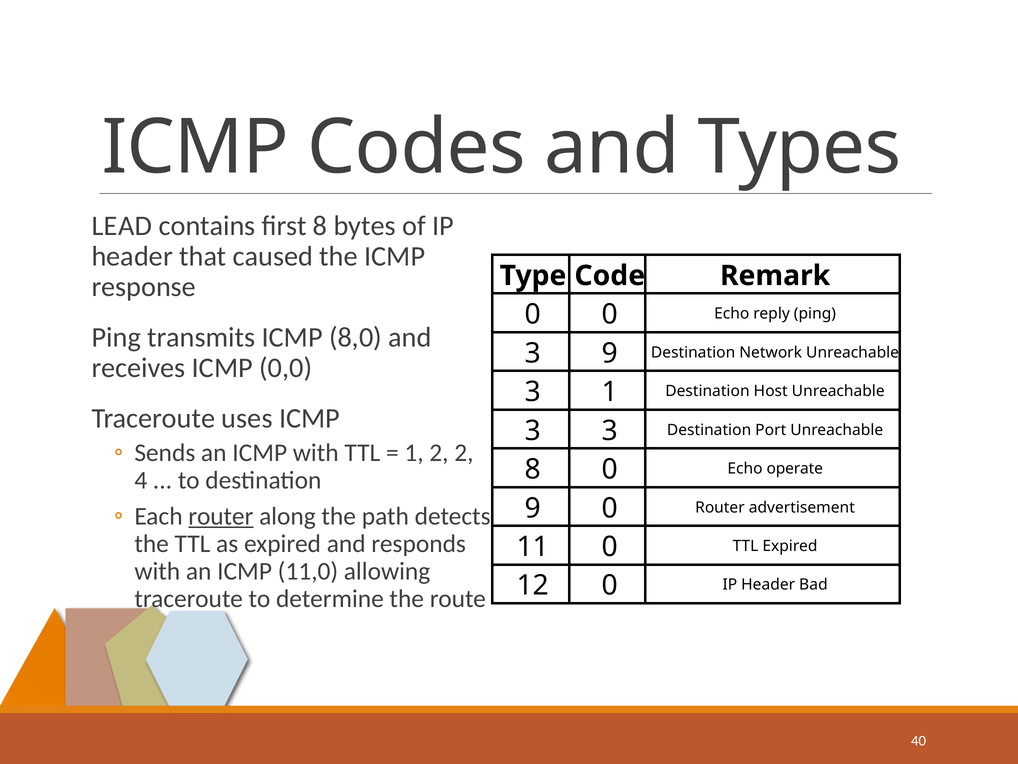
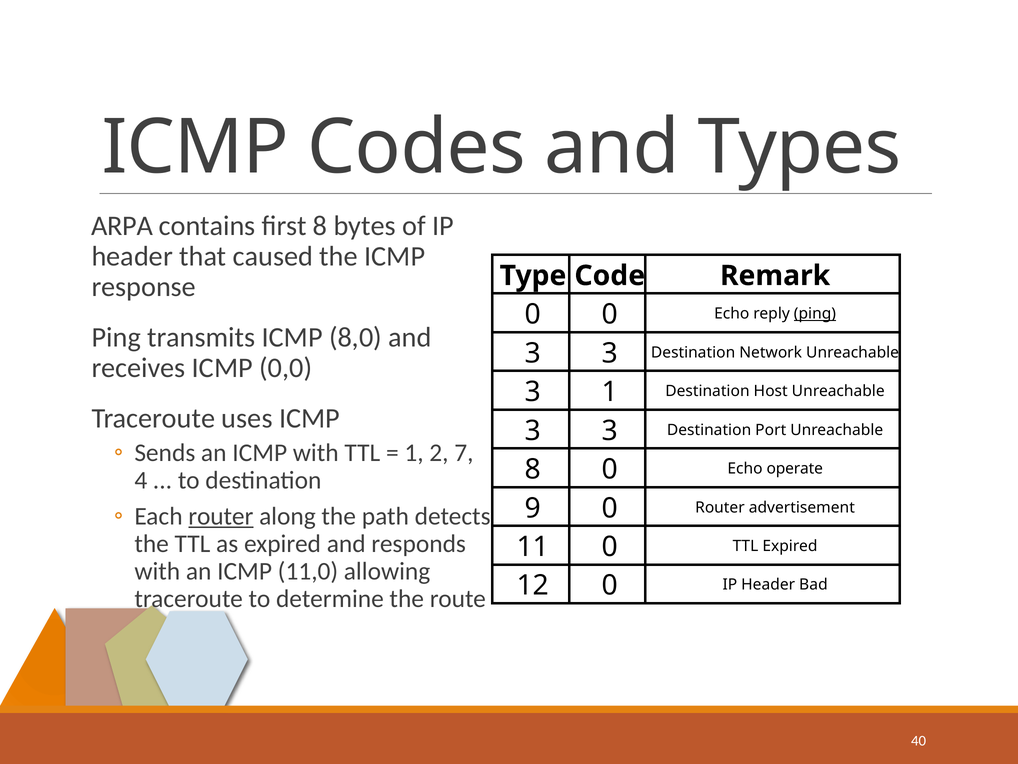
LEAD: LEAD -> ARPA (122, 226)
ping underline: none -> present (815, 313)
9: 9 -> 3 (610, 353)
2 2: 2 -> 7 (464, 453)
